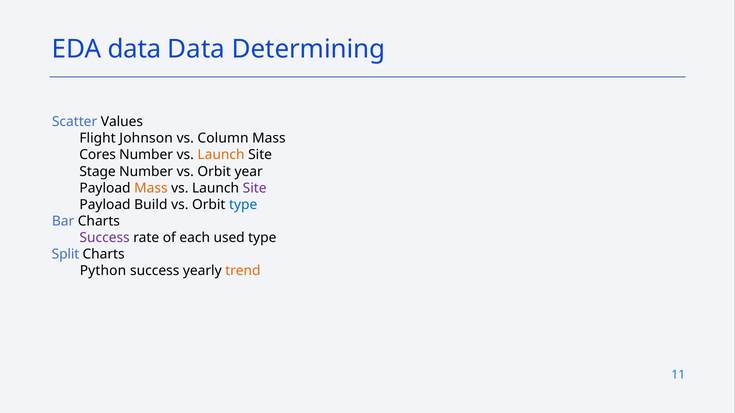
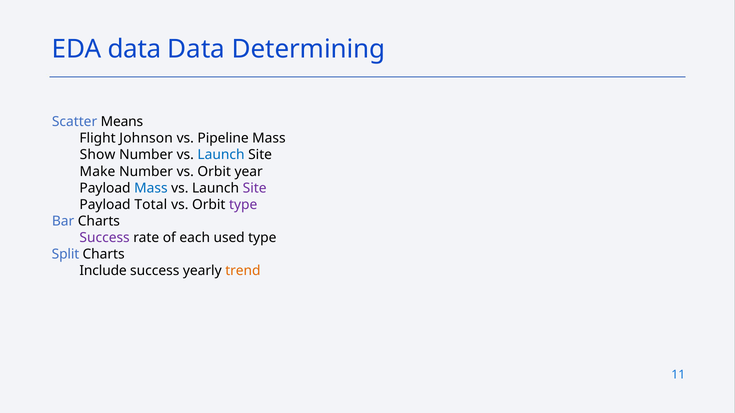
Values: Values -> Means (122, 122)
Column: Column -> Pipeline (223, 139)
Cores: Cores -> Show (98, 155)
Launch colour: orange -> blue (221, 155)
Stage: Stage -> Make (98, 172)
Mass colour: orange -> blue (151, 188)
Build: Build -> Total (151, 205)
type colour: blue -> purple (243, 205)
Python: Python -> Include (103, 271)
